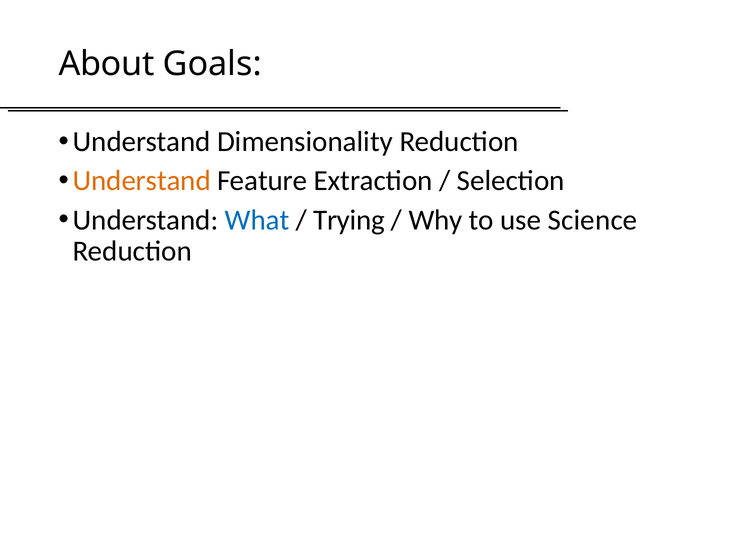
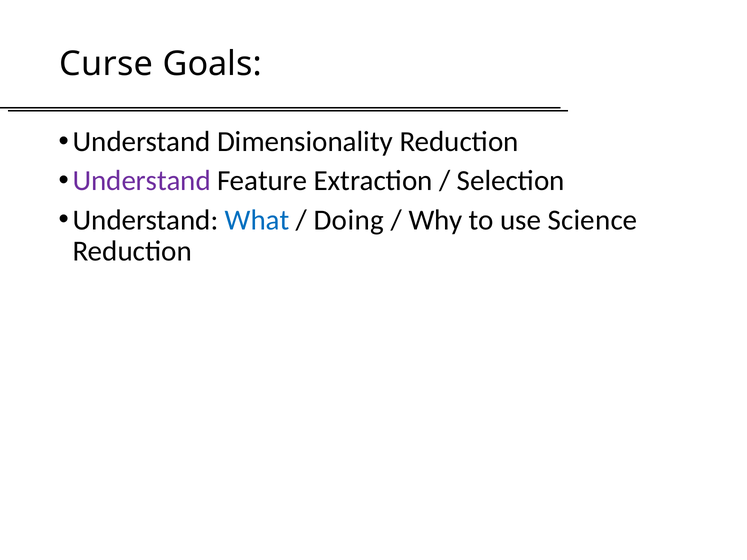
About: About -> Curse (106, 64)
Understand colour: orange -> purple (142, 181)
Trying: Trying -> Doing (349, 220)
